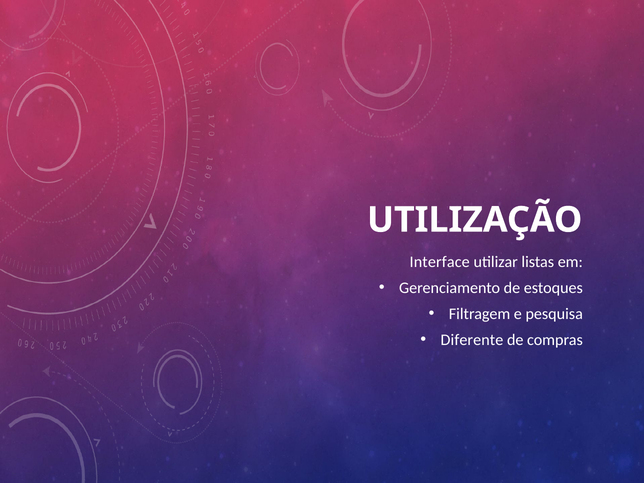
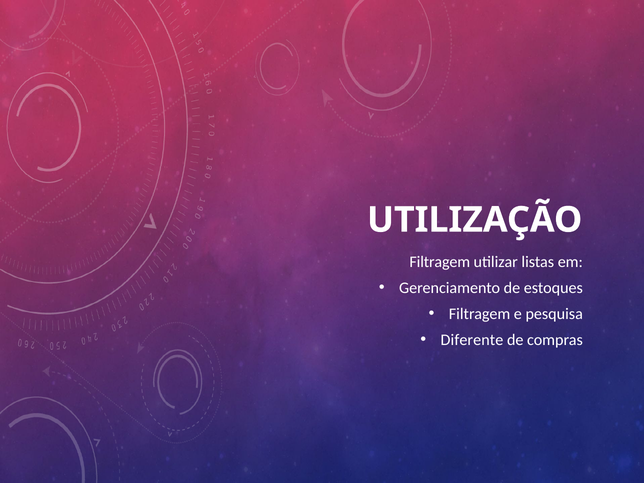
Interface: Interface -> Filtragem (440, 262)
